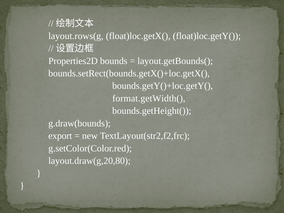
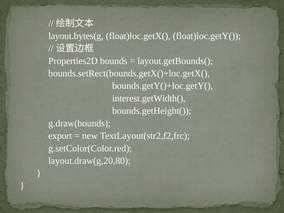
layout.rows(g: layout.rows(g -> layout.bytes(g (76, 36)
format.getWidth(: format.getWidth( -> interest.getWidth( (149, 98)
